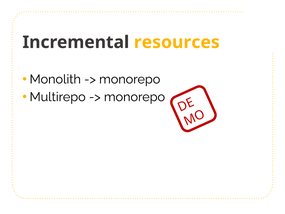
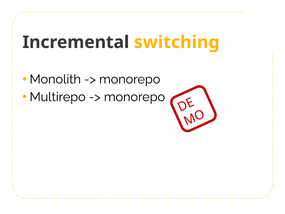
resources: resources -> switching (177, 42)
